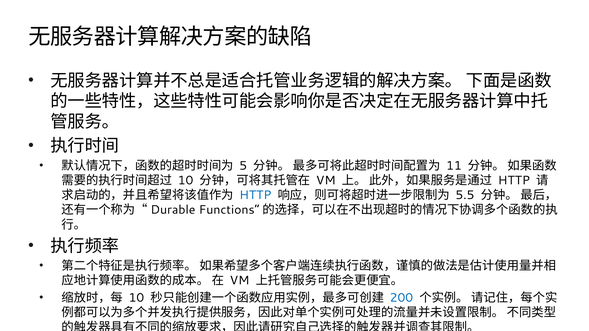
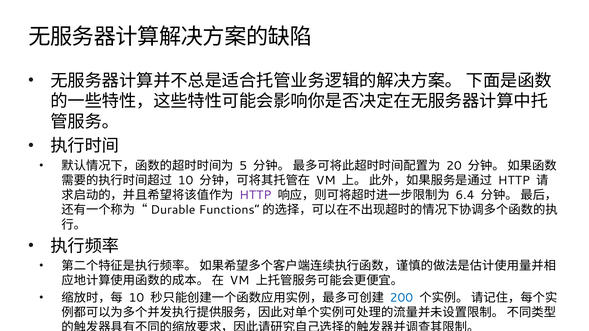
11: 11 -> 20 (454, 166)
HTTP colour: blue -> purple (255, 195)
5.5: 5.5 -> 6.4 (465, 195)
